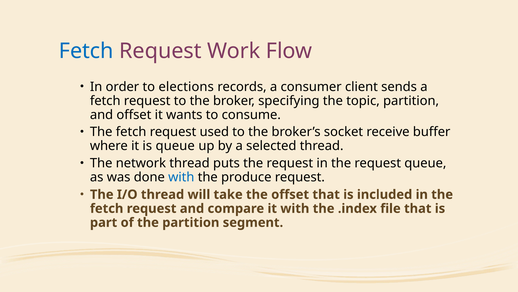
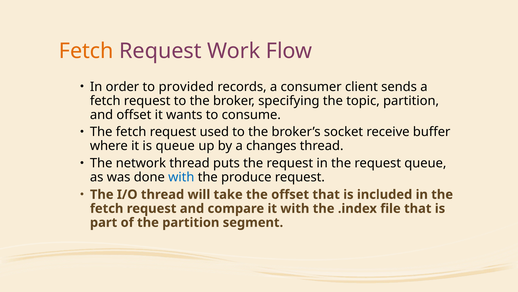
Fetch colour: blue -> orange (86, 51)
elections: elections -> provided (186, 87)
selected: selected -> changes (271, 146)
